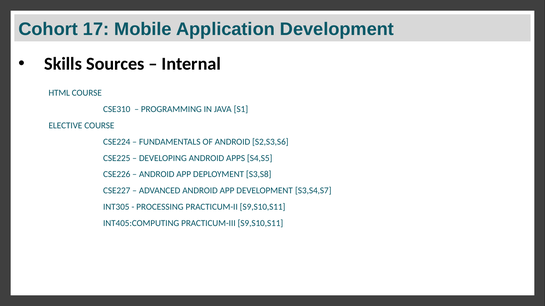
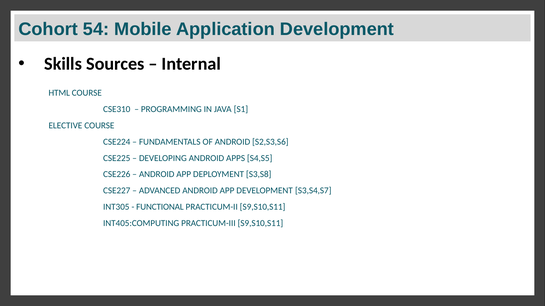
17: 17 -> 54 (96, 29)
PROCESSING: PROCESSING -> FUNCTIONAL (160, 207)
